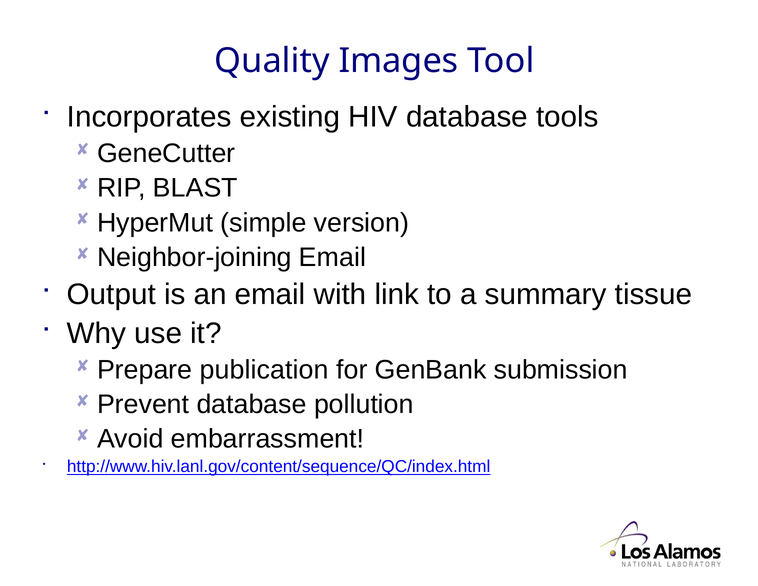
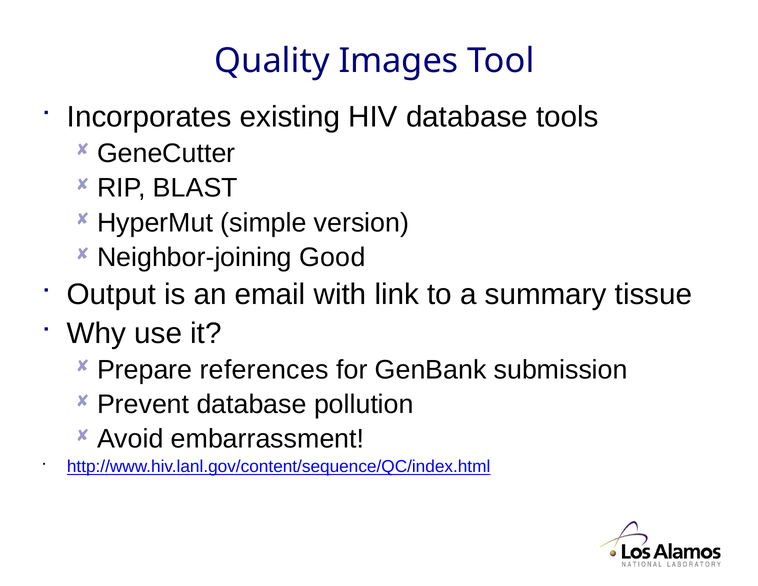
Neighbor-joining Email: Email -> Good (332, 257)
publication: publication -> references (264, 370)
